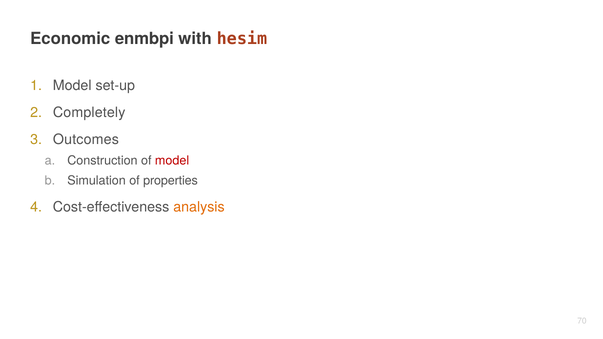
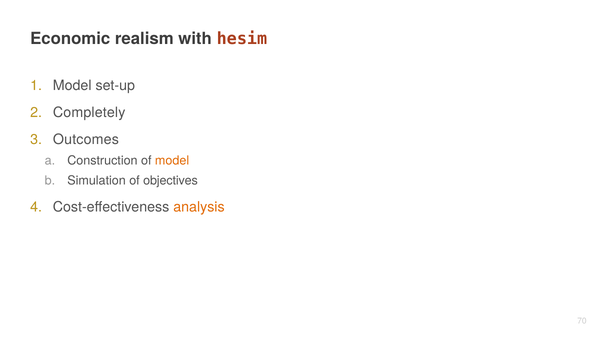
enmbpi: enmbpi -> realism (144, 39)
model colour: red -> orange (172, 161)
properties: properties -> objectives (171, 181)
